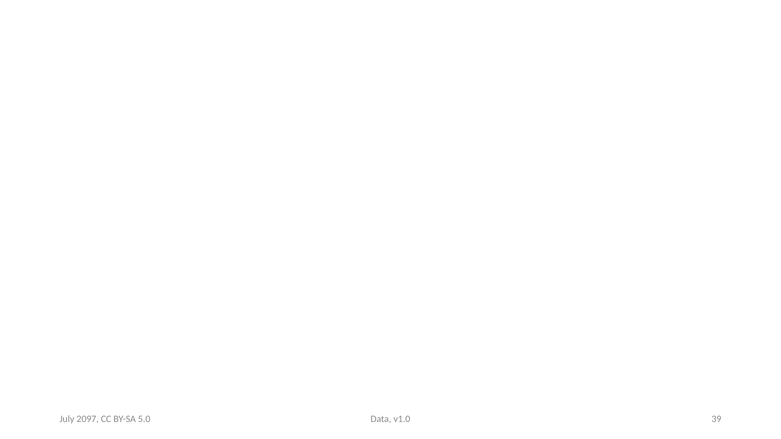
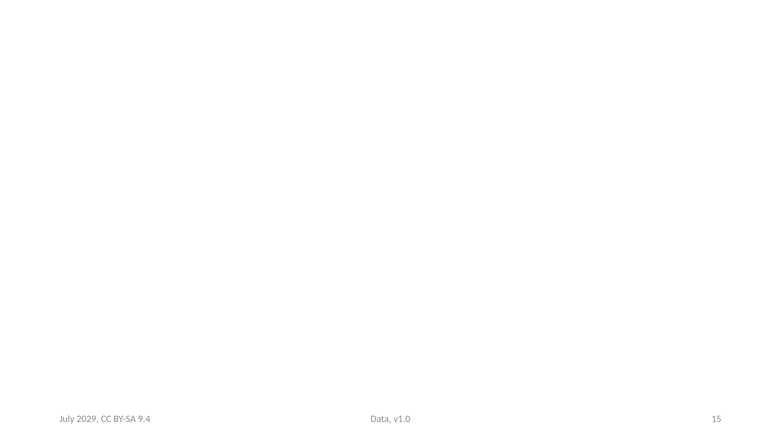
39: 39 -> 15 (716, 419)
2097: 2097 -> 2029 (88, 420)
5.0: 5.0 -> 9.4 (144, 420)
